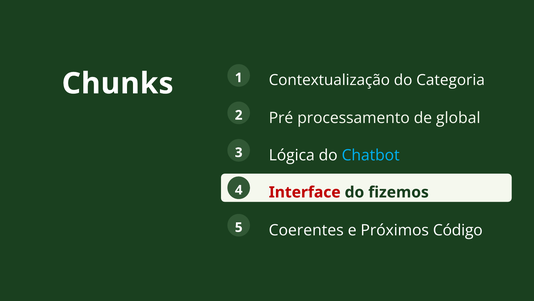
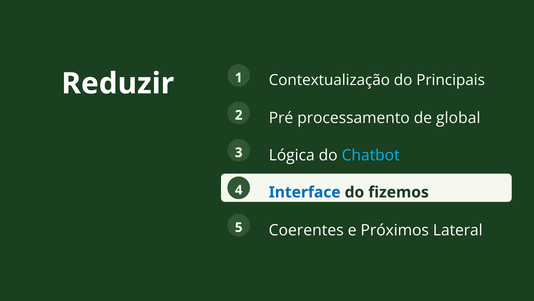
Categoria: Categoria -> Principais (451, 80)
Chunks: Chunks -> Reduzir (118, 83)
Interface colour: red -> blue (305, 192)
Código: Código -> Lateral (458, 230)
